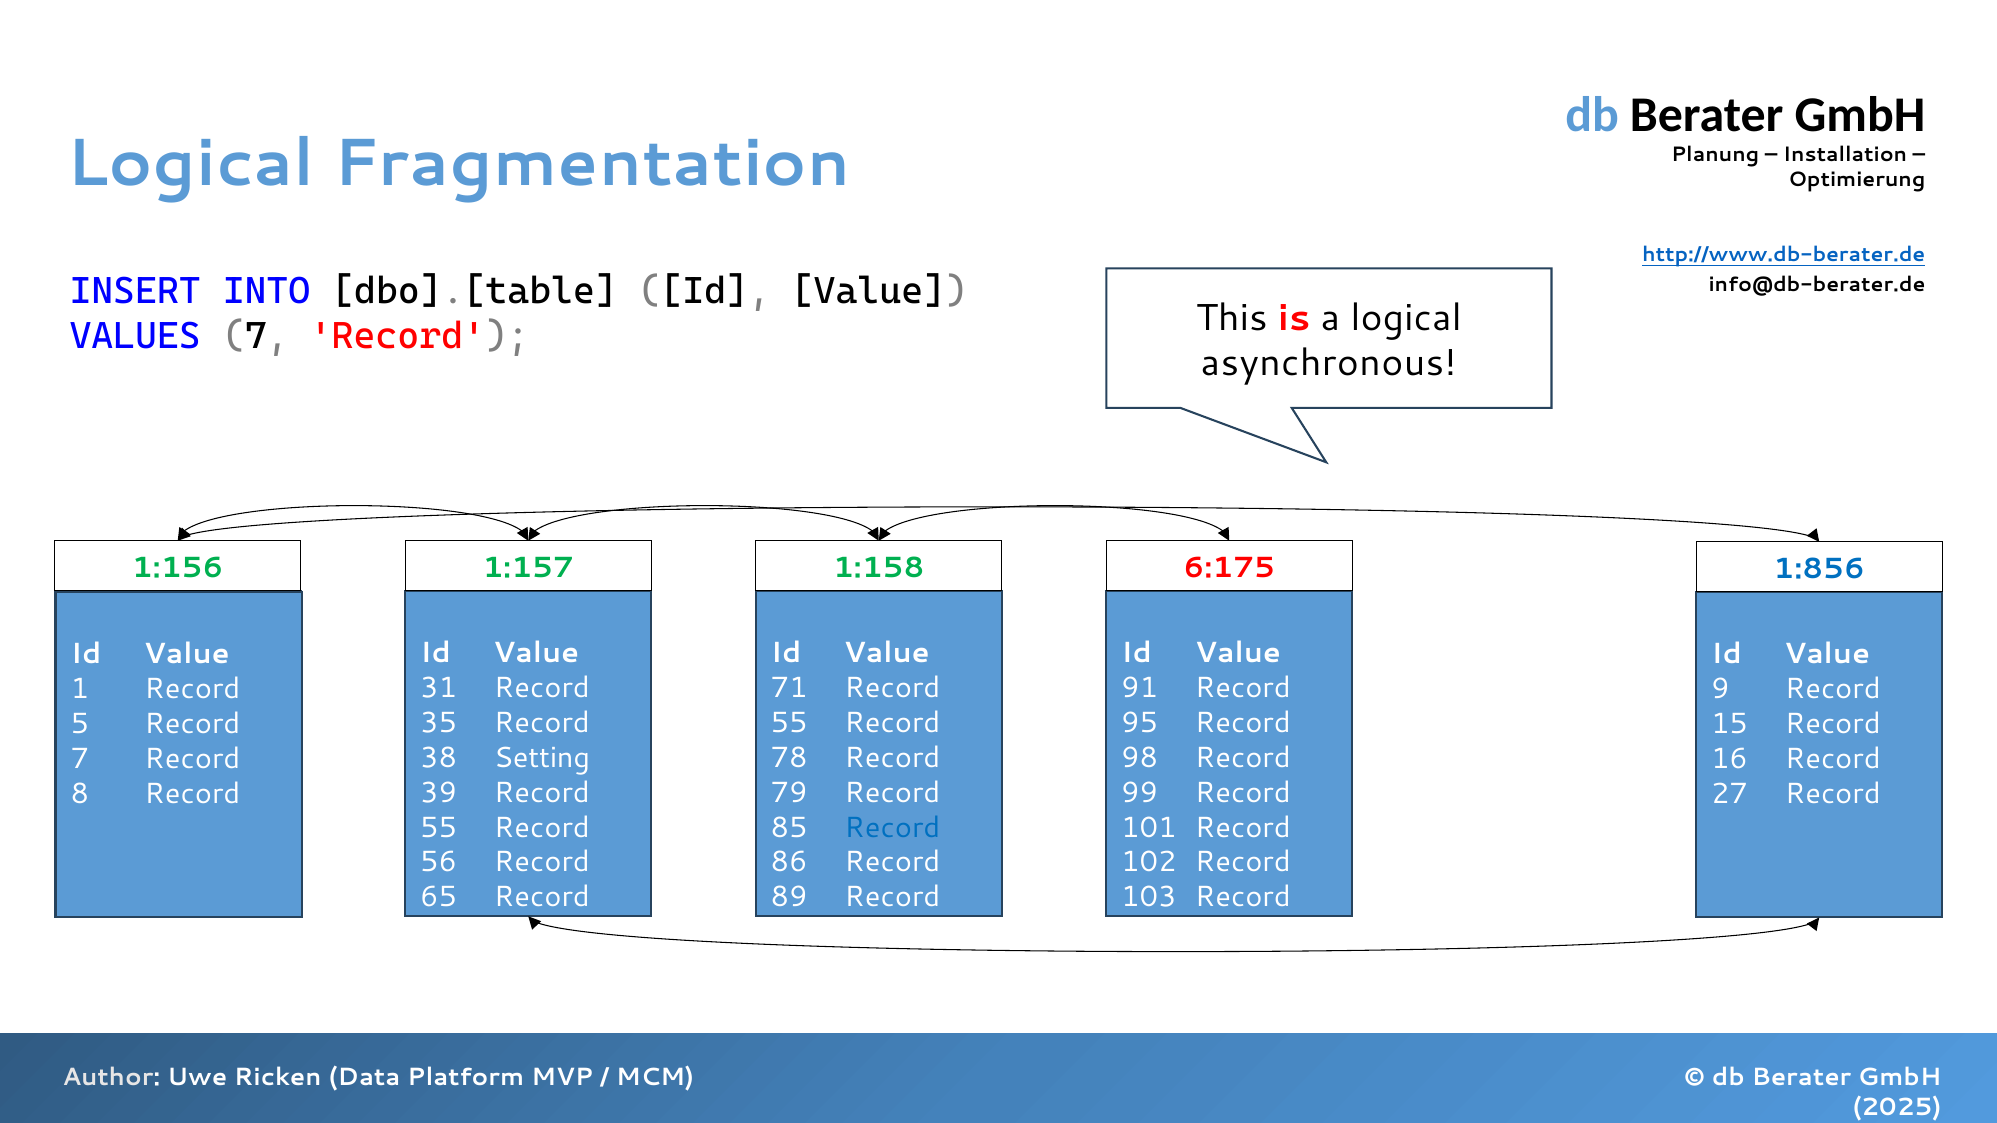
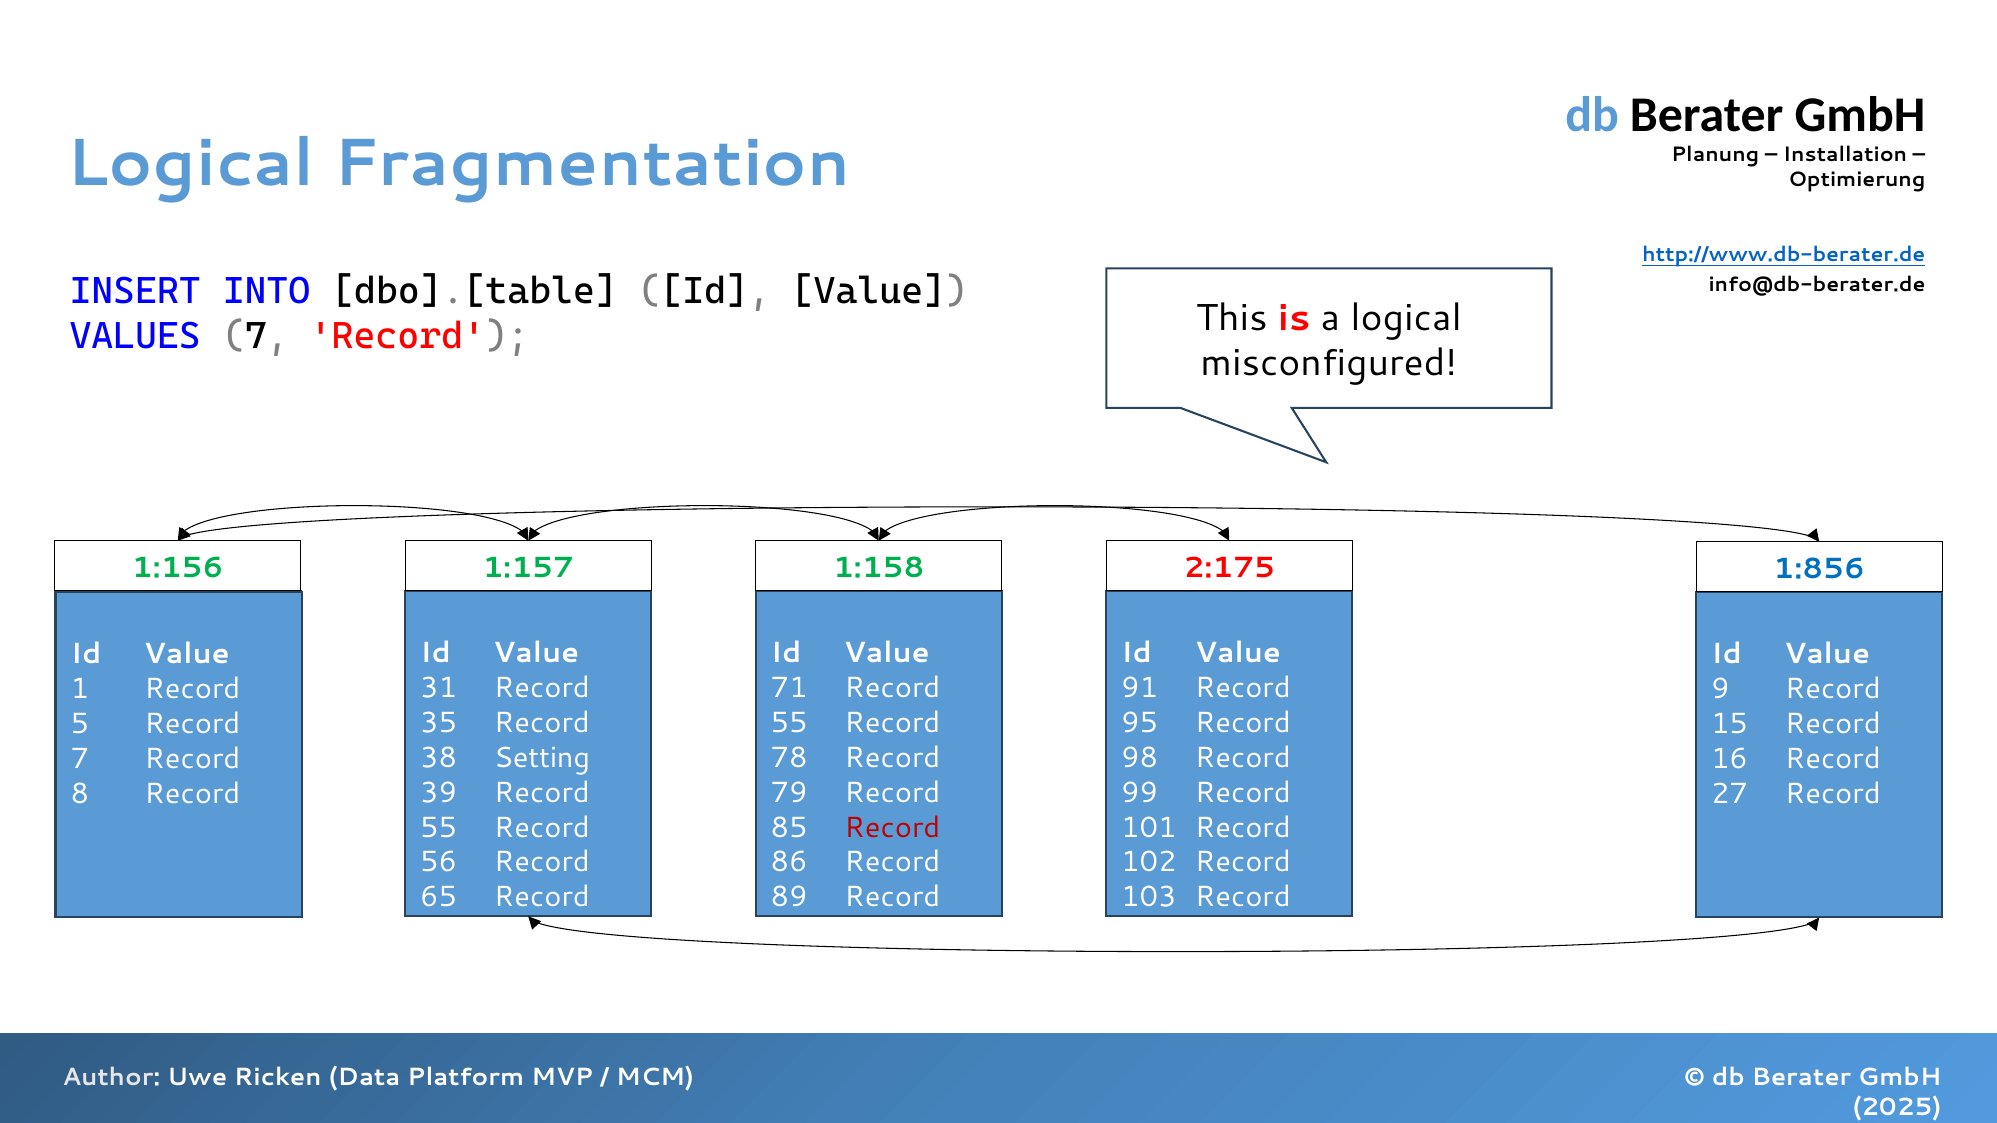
asynchronous: asynchronous -> misconfigured (1329, 363)
6:175: 6:175 -> 2:175 (1229, 568)
Record colour: blue -> red (892, 828)
